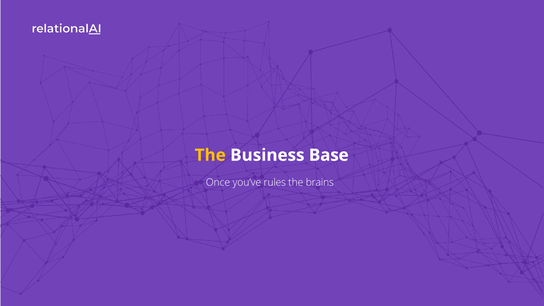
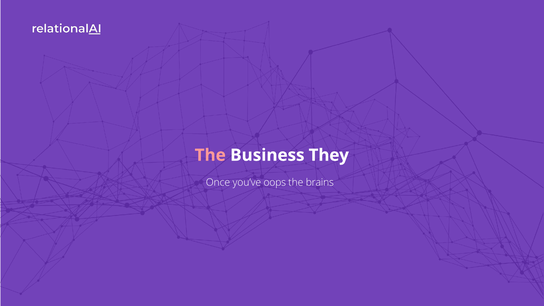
The colour: yellow -> pink (210, 155)
Base: Base -> They (329, 155)
rules: rules -> oops (275, 183)
